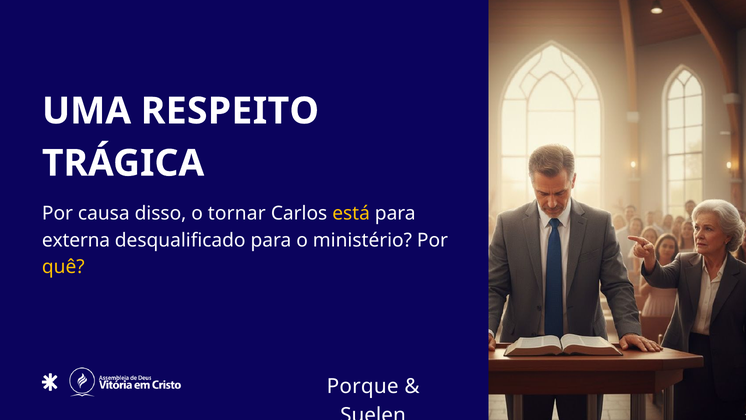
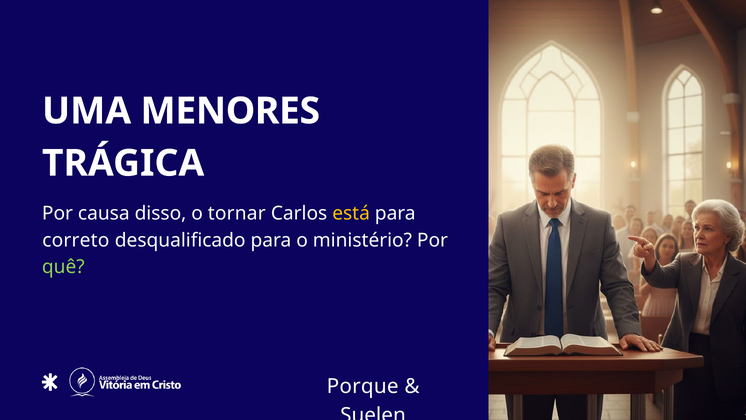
RESPEITO: RESPEITO -> MENORES (230, 111)
externa: externa -> correto (76, 240)
quê colour: yellow -> light green (63, 267)
